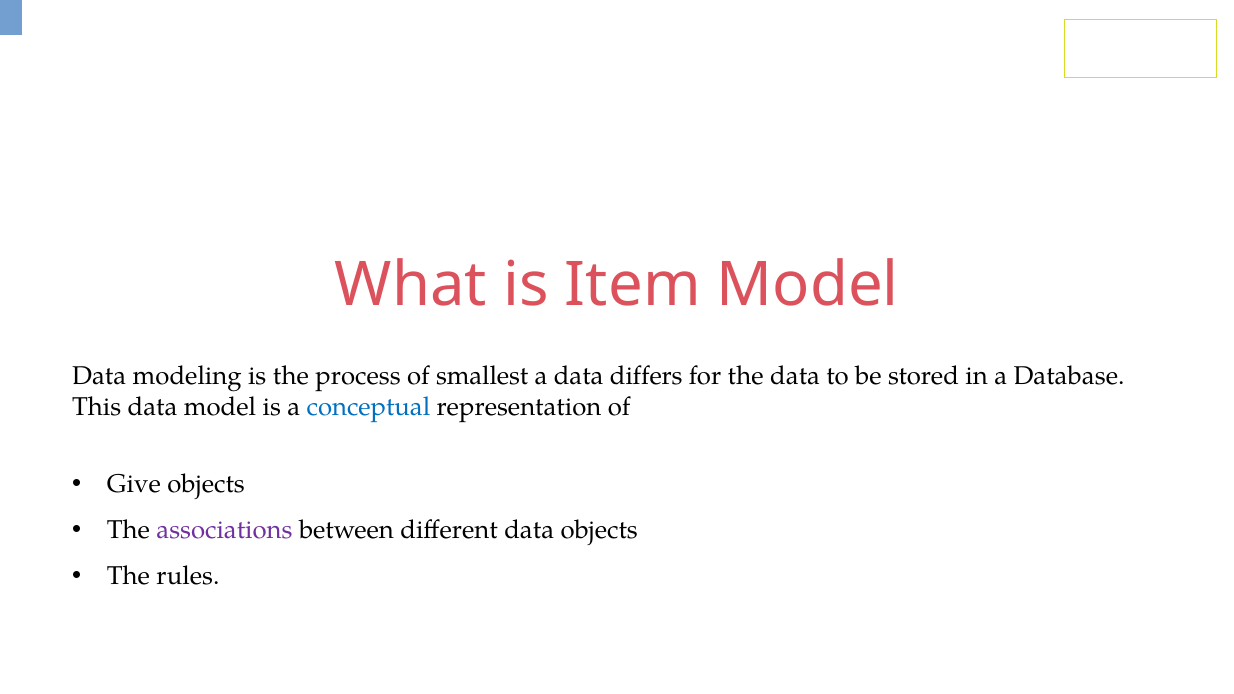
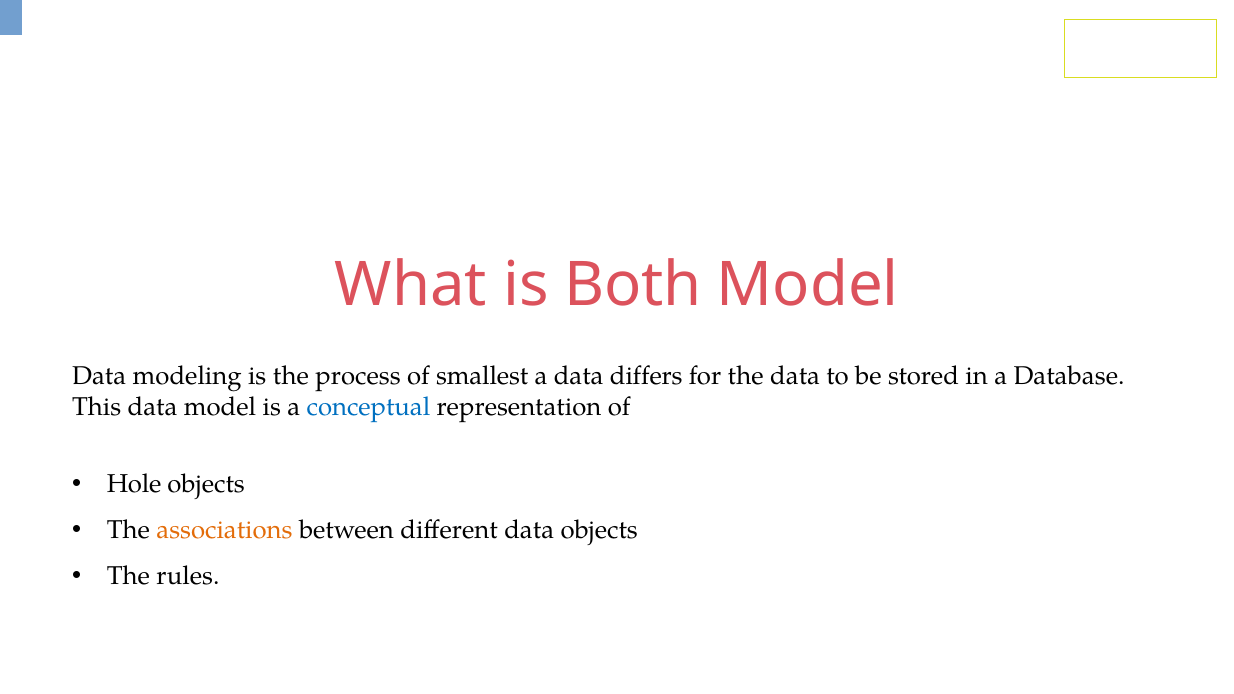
Item: Item -> Both (633, 285)
Give: Give -> Hole (134, 484)
associations colour: purple -> orange (224, 530)
